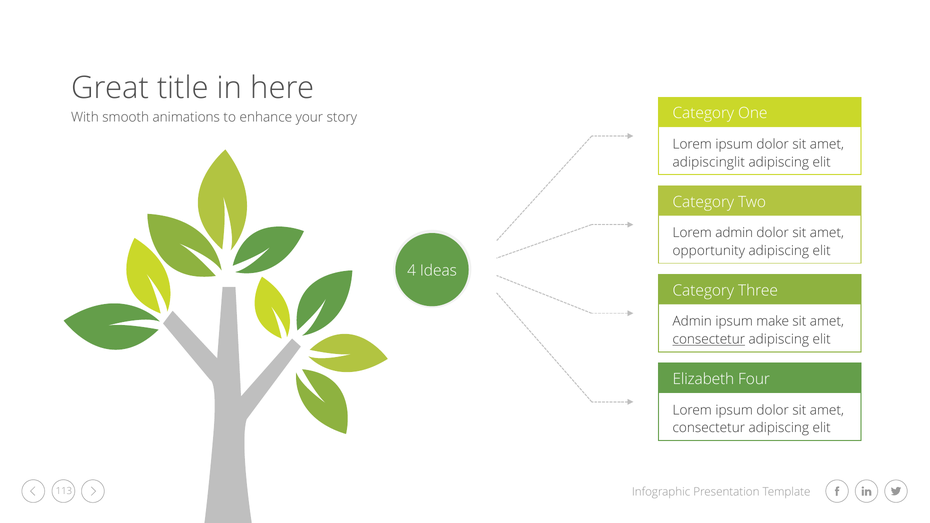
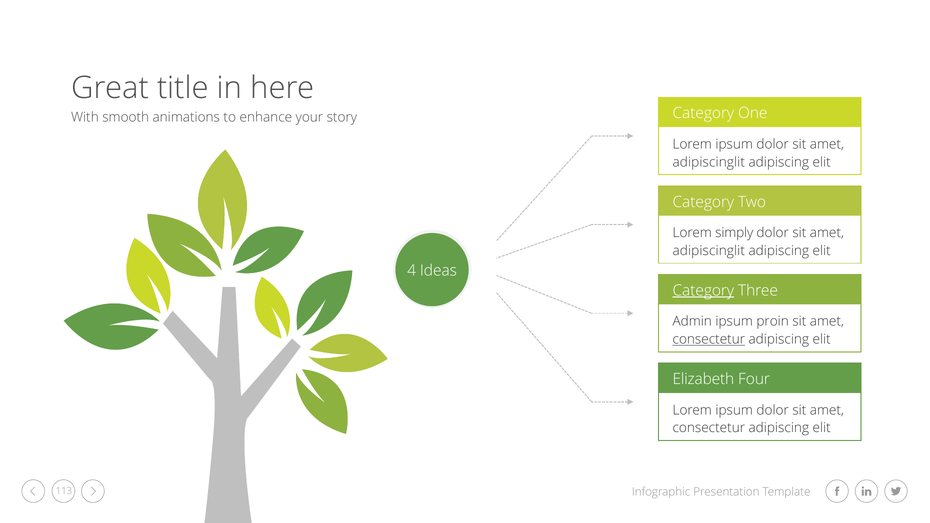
Lorem admin: admin -> simply (734, 233)
opportunity: opportunity -> adipiscinglit (709, 251)
Category underline: none -> present (703, 291)
make: make -> proin (773, 322)
